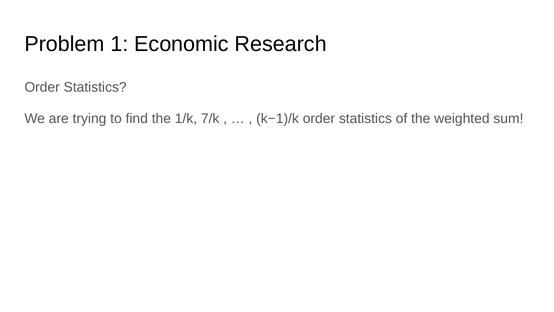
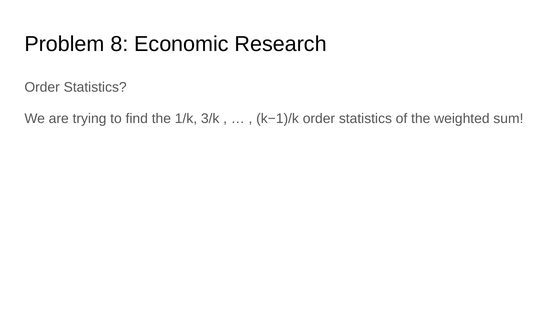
1: 1 -> 8 (119, 44)
7/k: 7/k -> 3/k (210, 119)
